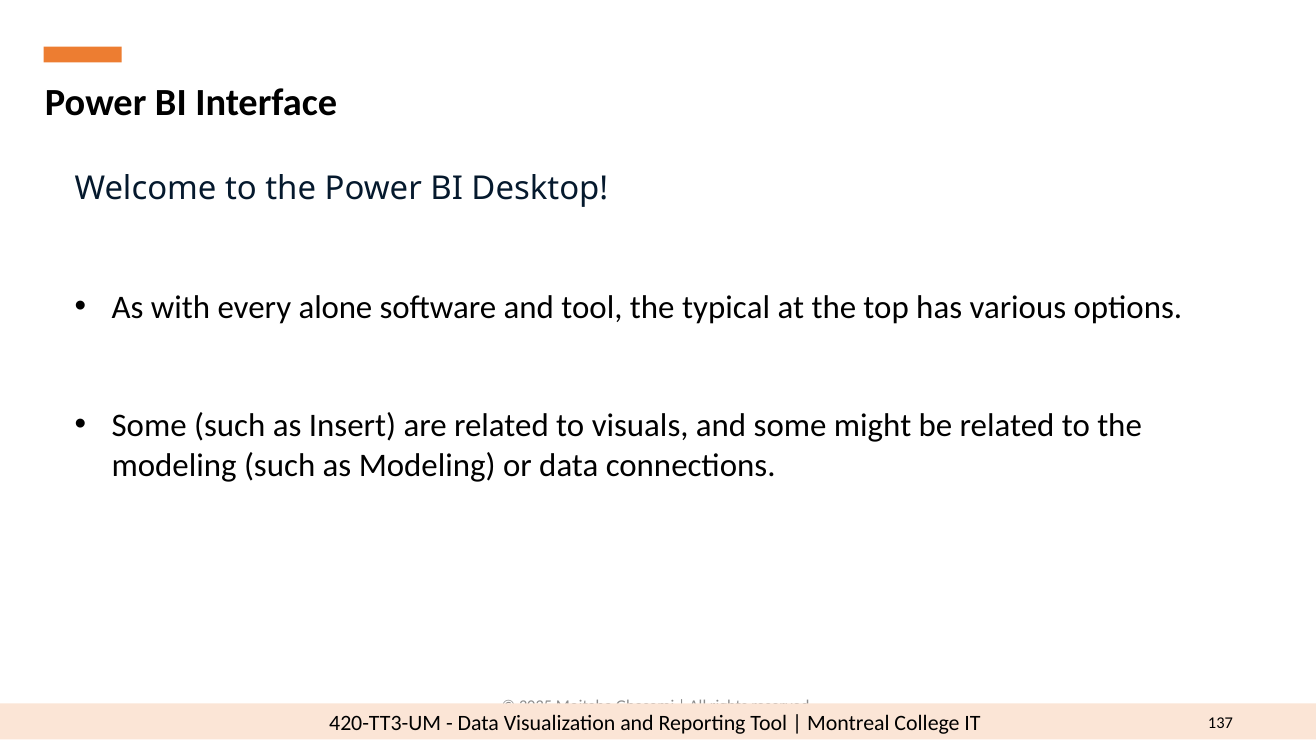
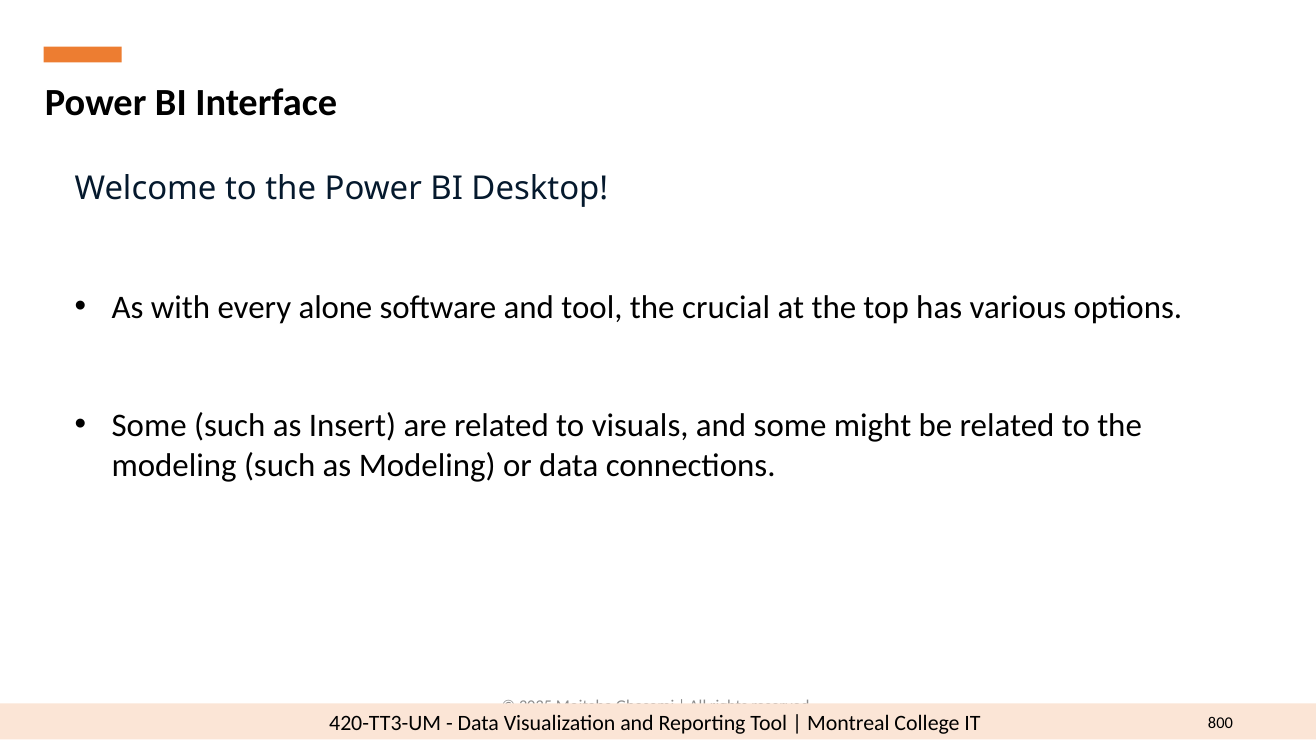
typical: typical -> crucial (726, 308)
137: 137 -> 800 (1220, 723)
